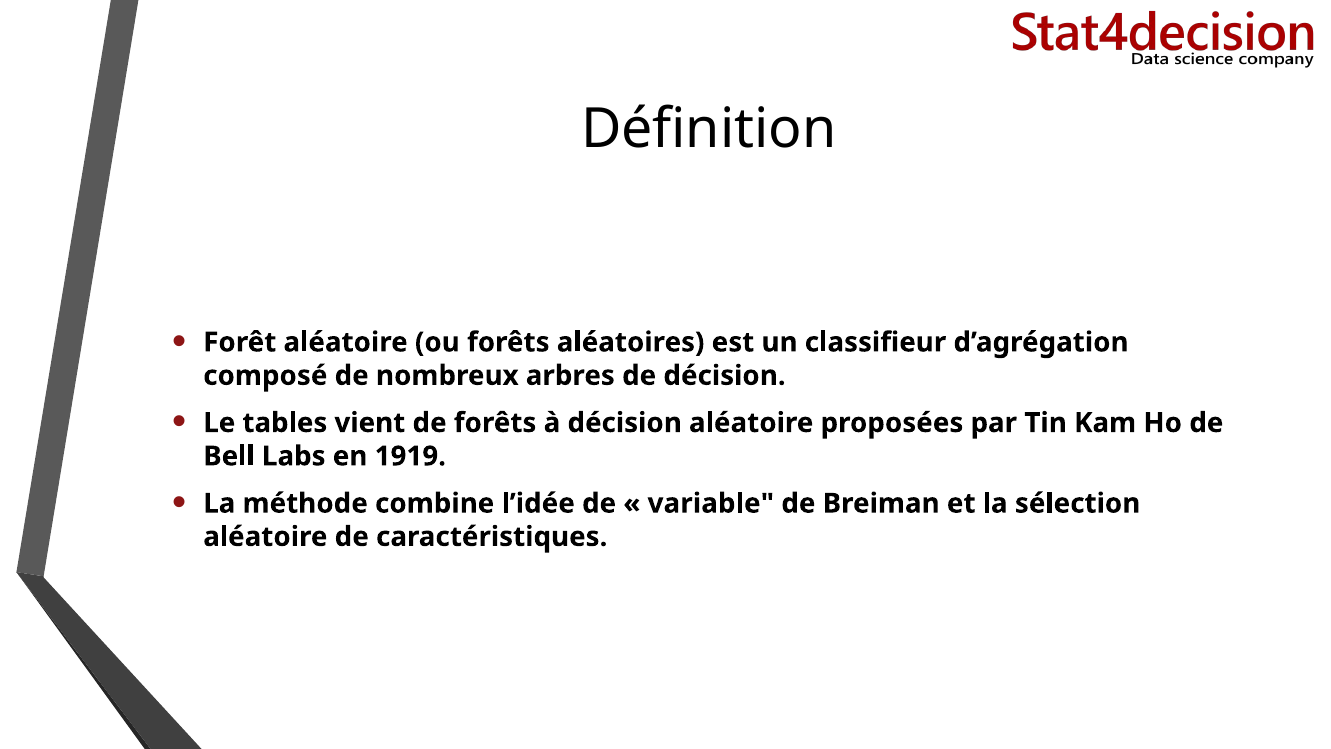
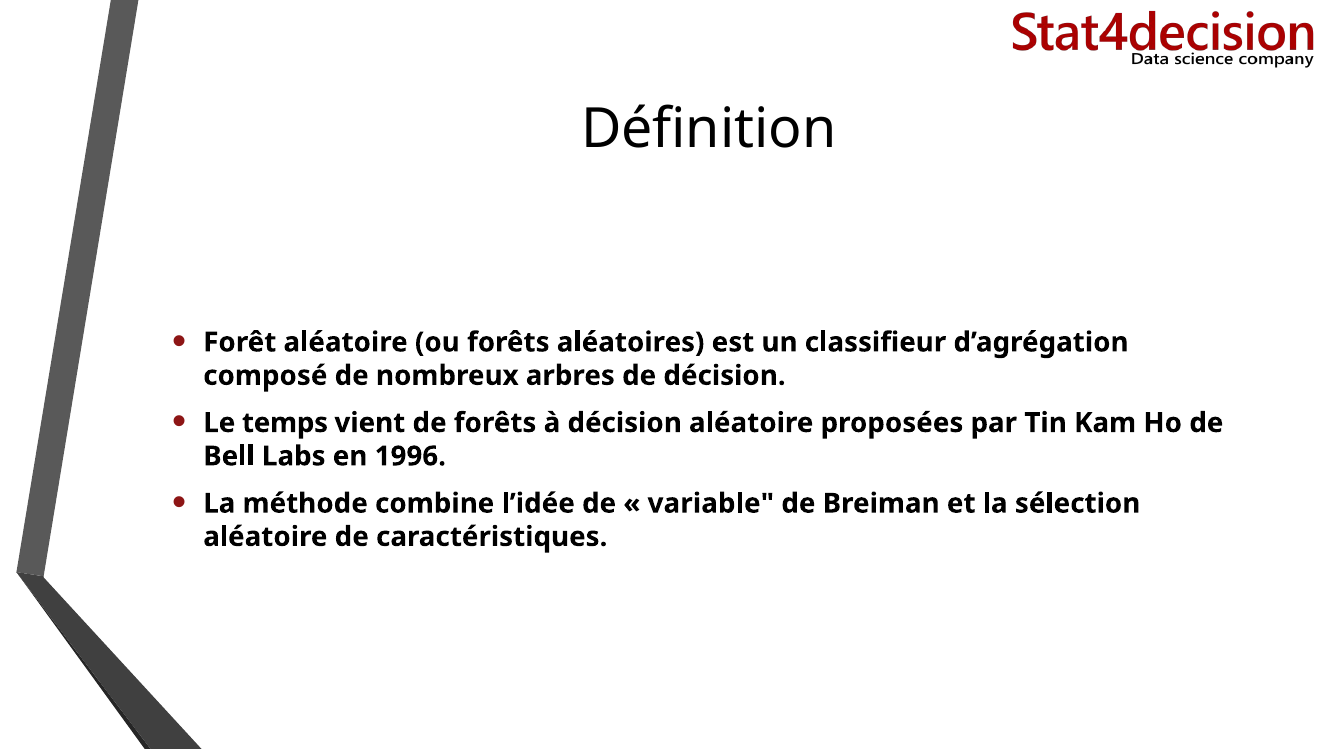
tables: tables -> temps (285, 423)
1919: 1919 -> 1996 (410, 456)
